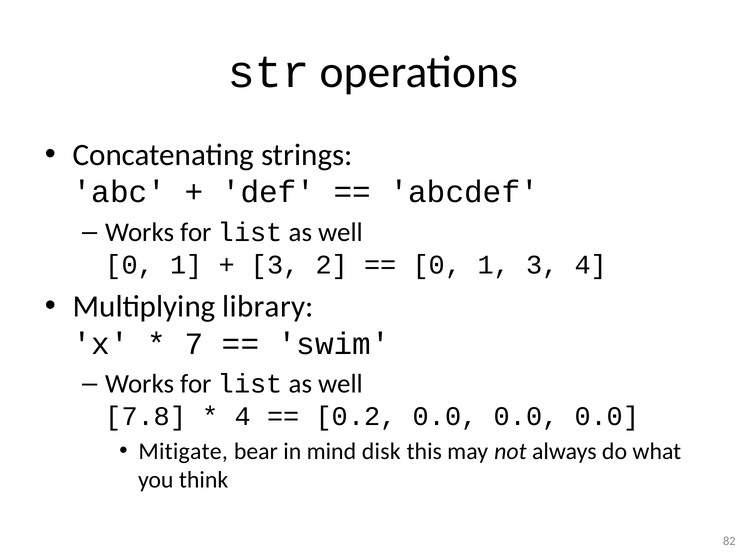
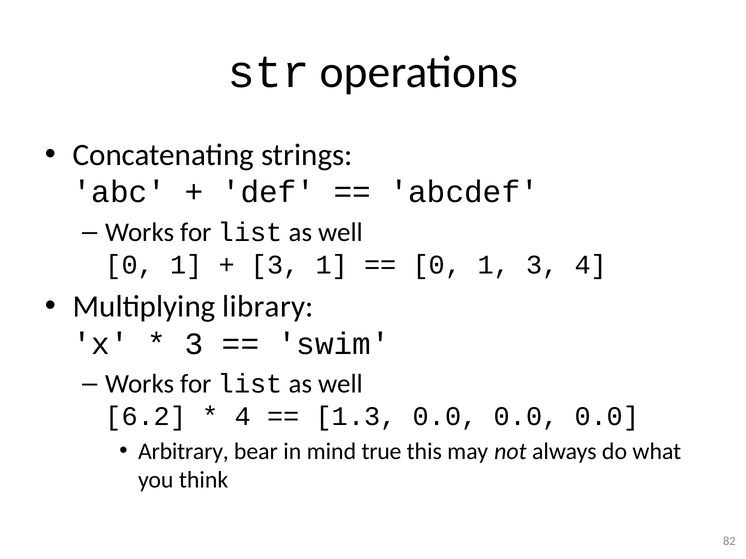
3 2: 2 -> 1 (332, 265)
7: 7 -> 3 (194, 344)
7.8: 7.8 -> 6.2 (146, 417)
0.2: 0.2 -> 1.3 (356, 417)
Mitigate: Mitigate -> Arbitrary (183, 452)
disk: disk -> true (382, 452)
